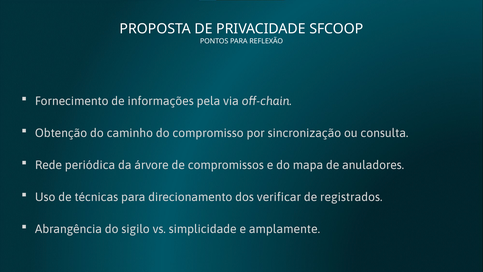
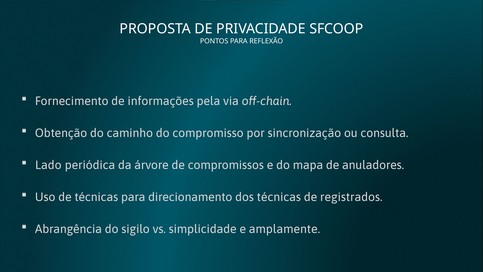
Rede: Rede -> Lado (48, 165)
dos verificar: verificar -> técnicas (279, 197)
